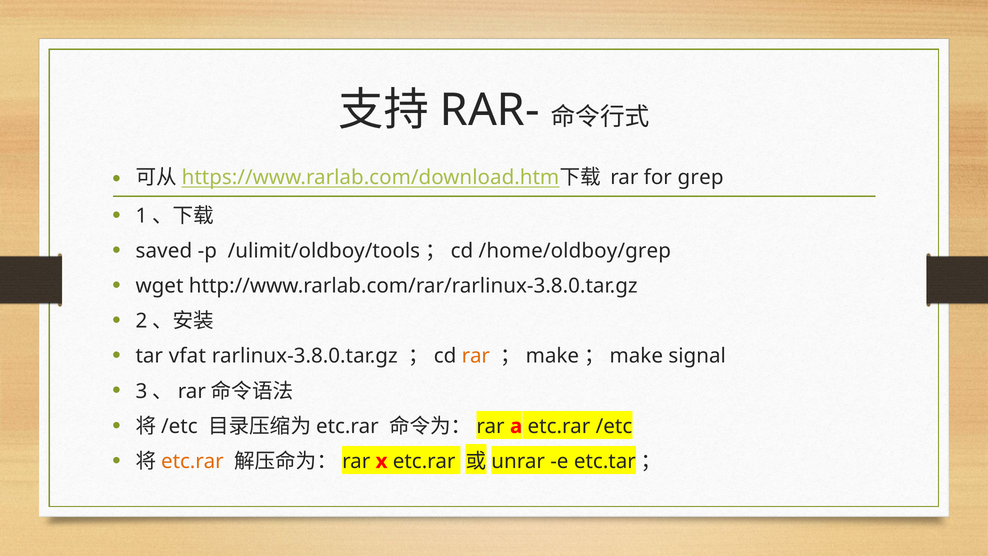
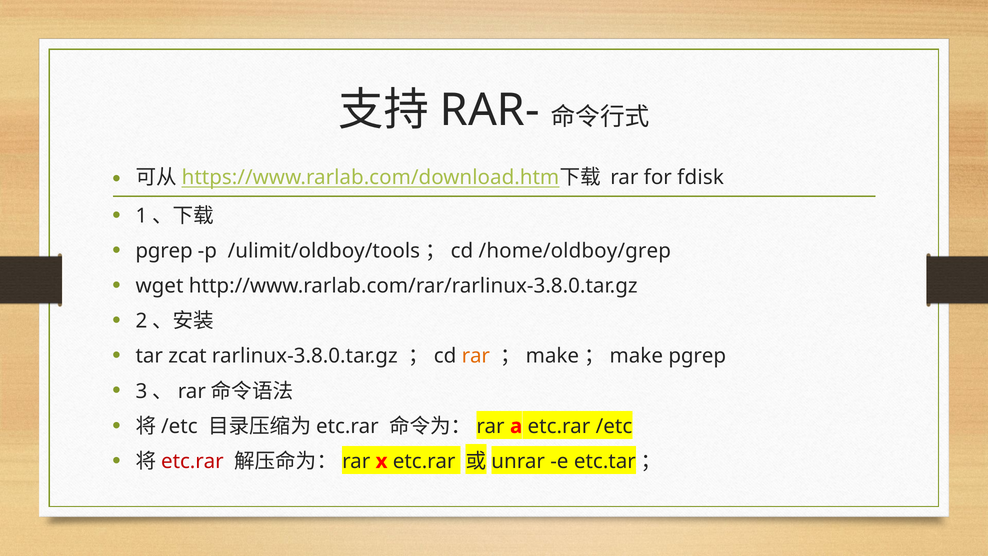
grep: grep -> fdisk (701, 178)
saved: saved -> pgrep (164, 251)
vfat: vfat -> zcat (188, 356)
signal: signal -> pgrep (697, 356)
etc.rar colour: orange -> red (192, 461)
